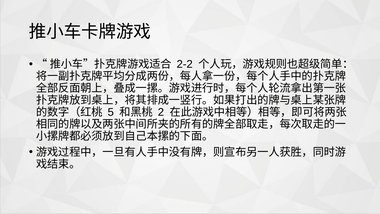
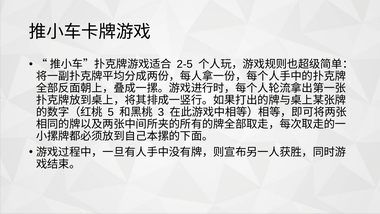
2-2: 2-2 -> 2-5 (185, 64)
2: 2 -> 3 (161, 112)
